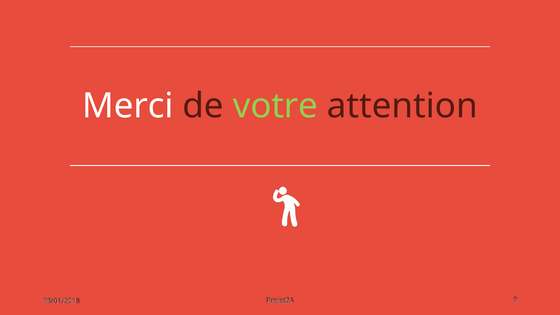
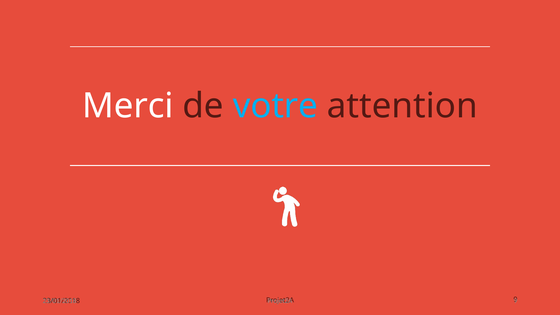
votre colour: light green -> light blue (275, 106)
